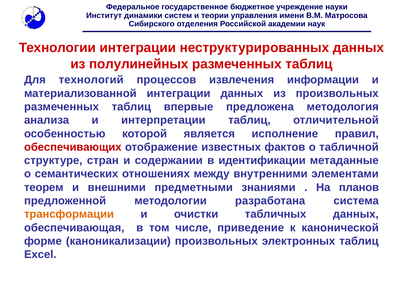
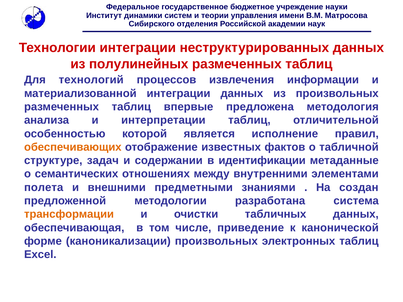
обеспечивающих colour: red -> orange (73, 147)
стран: стран -> задач (103, 161)
теорем: теорем -> полета (44, 188)
планов: планов -> создан (359, 188)
